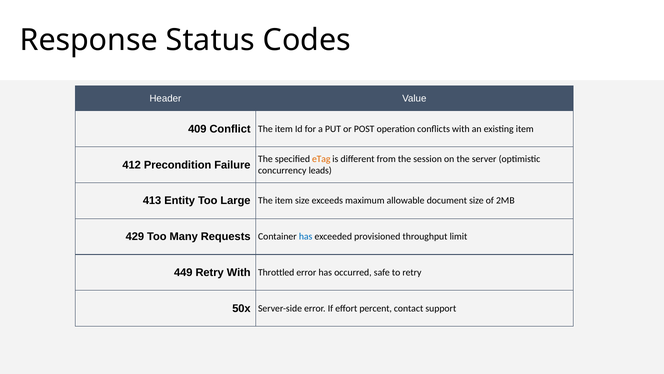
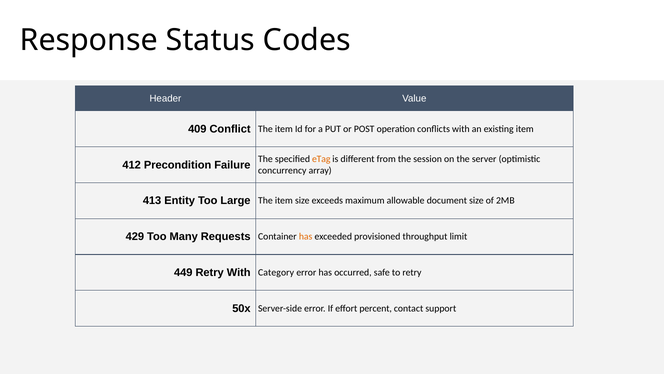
leads: leads -> array (320, 171)
has colour: blue -> orange (306, 236)
Throttled: Throttled -> Category (276, 272)
